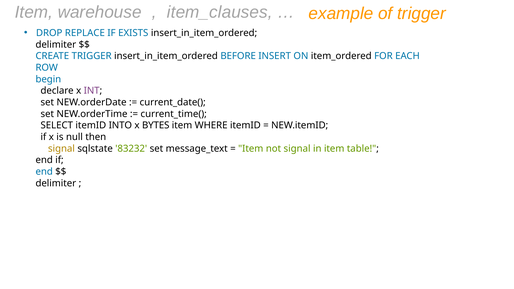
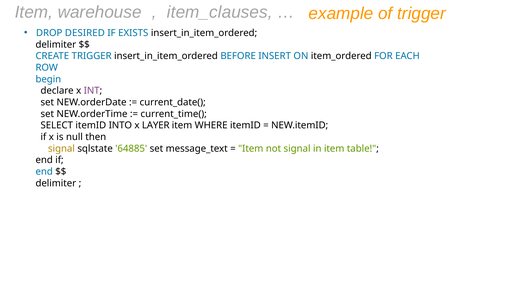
REPLACE: REPLACE -> DESIRED (85, 33)
BYTES: BYTES -> LAYER (156, 126)
83232: 83232 -> 64885 (131, 149)
